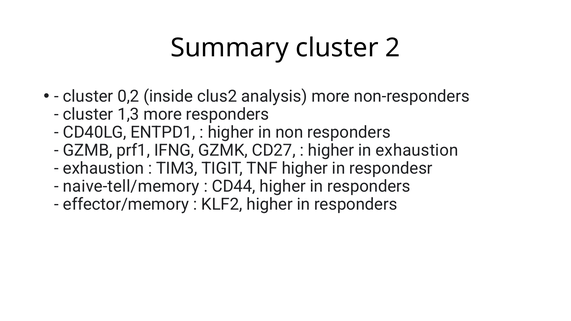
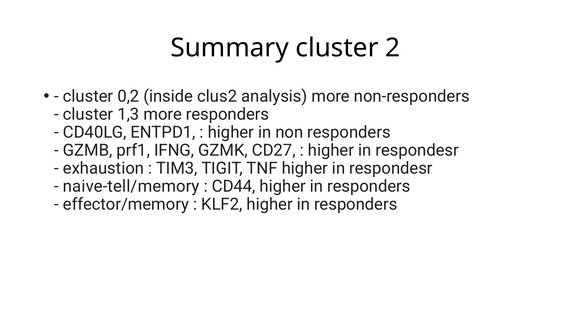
exhaustion: exhaustion -> respondesr (417, 151)
